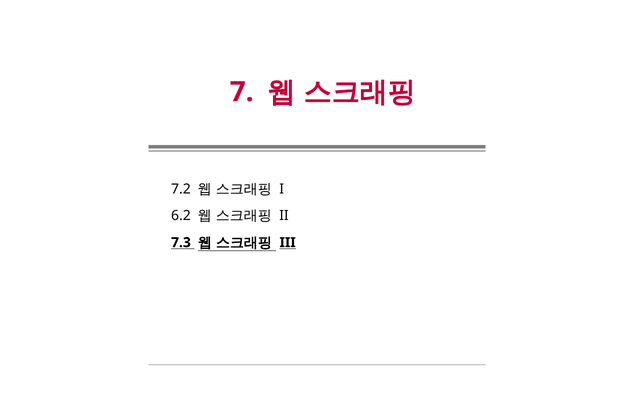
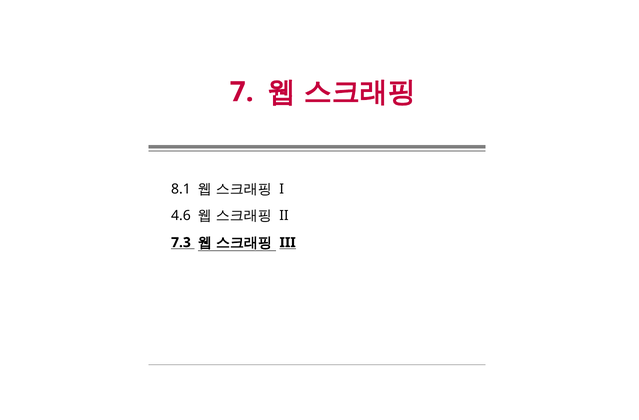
7.2: 7.2 -> 8.1 (181, 189)
6.2: 6.2 -> 4.6 (181, 216)
